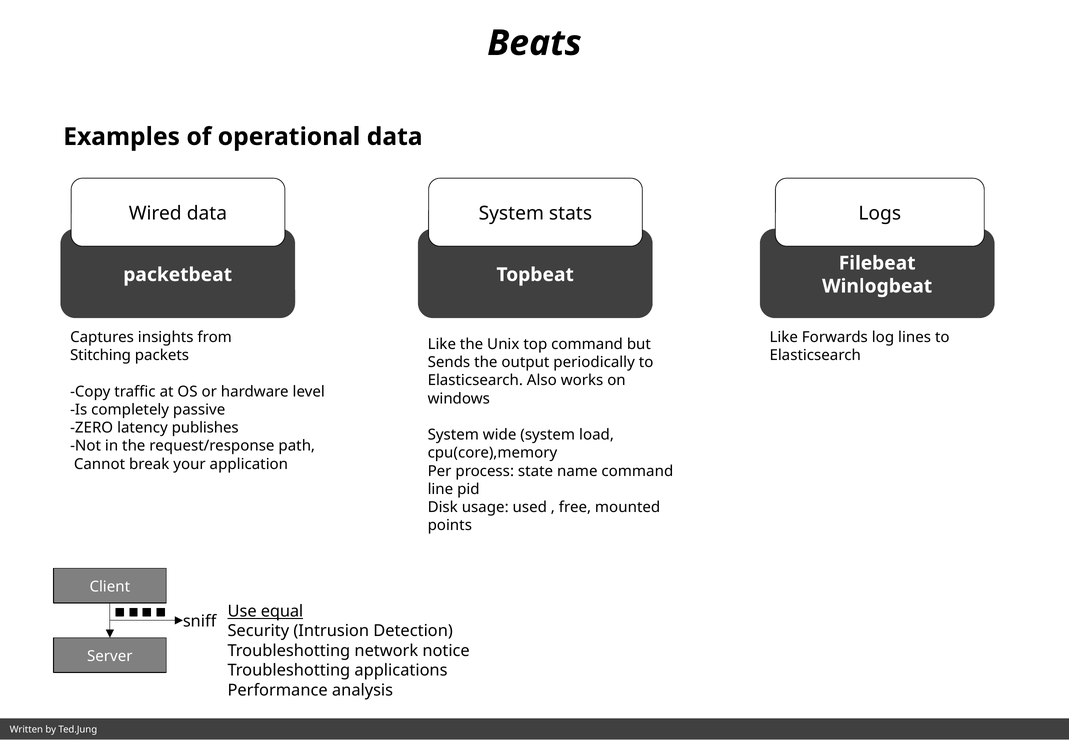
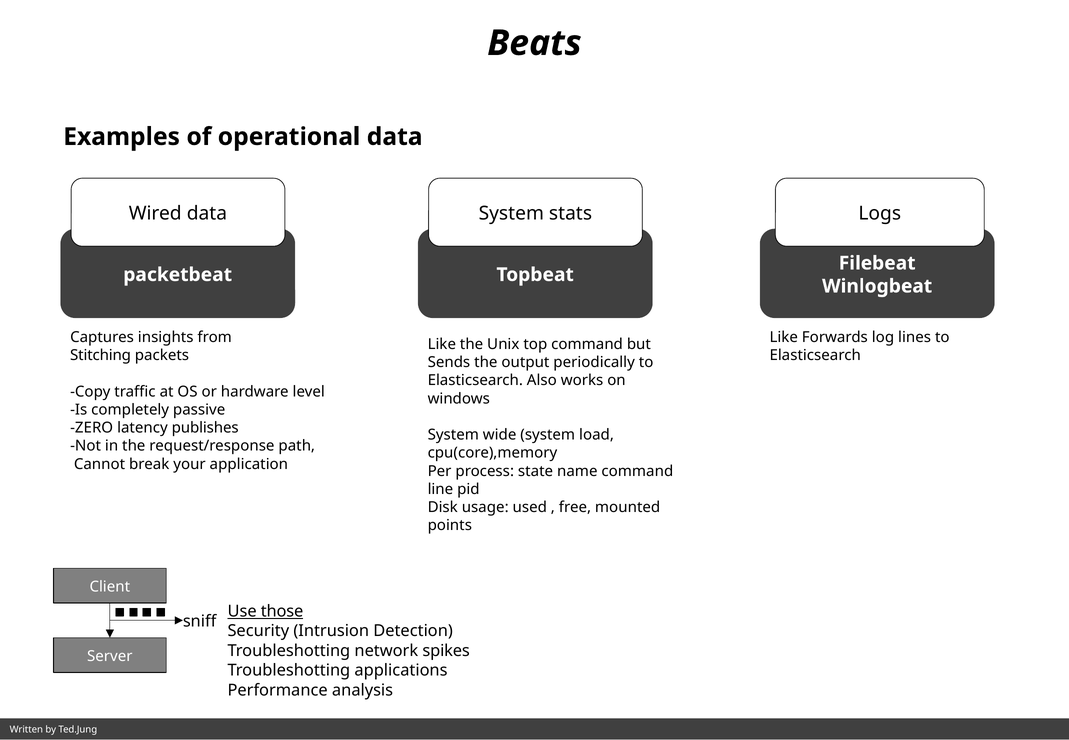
equal: equal -> those (282, 611)
notice: notice -> spikes (446, 651)
